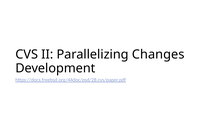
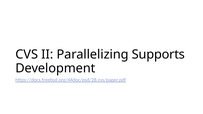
Changes: Changes -> Supports (158, 55)
